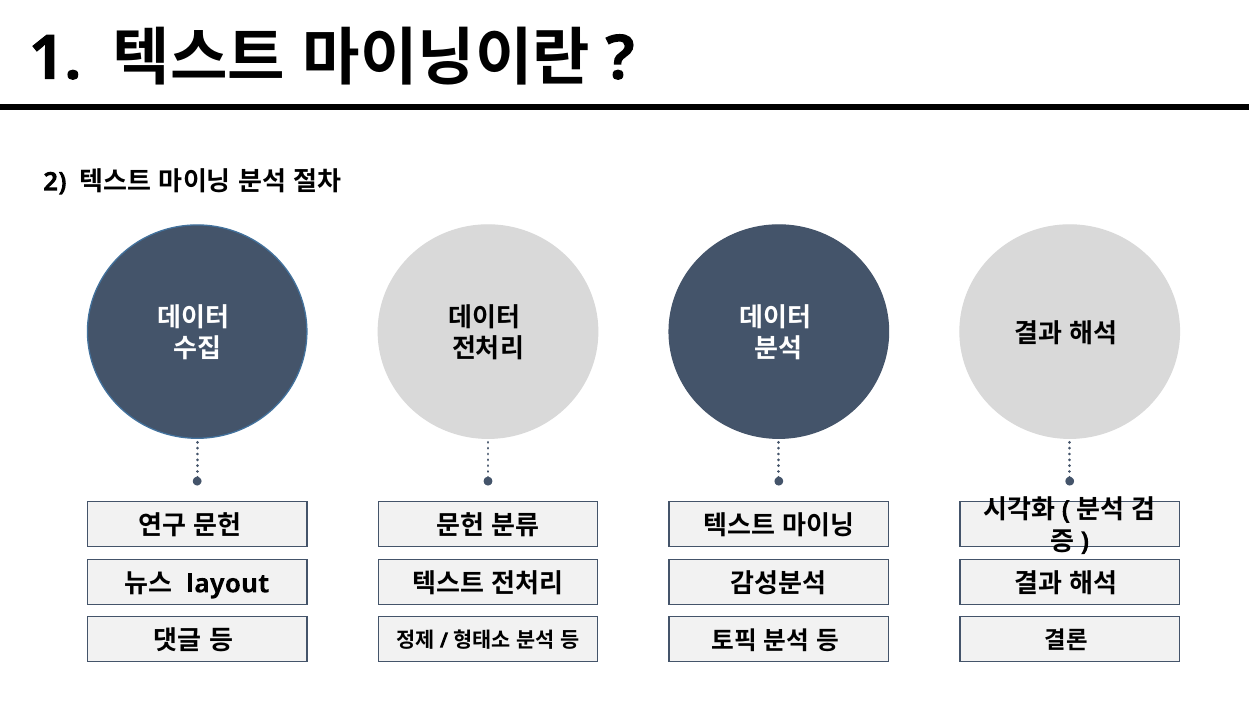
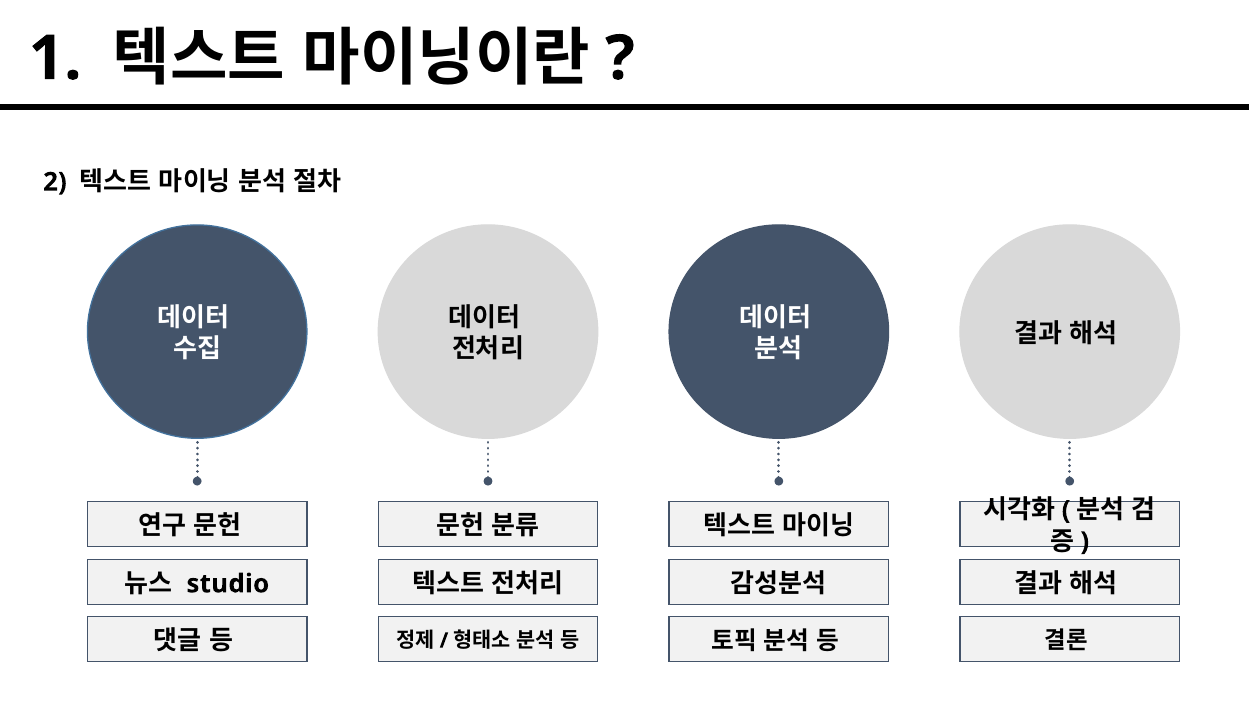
layout: layout -> studio (228, 583)
